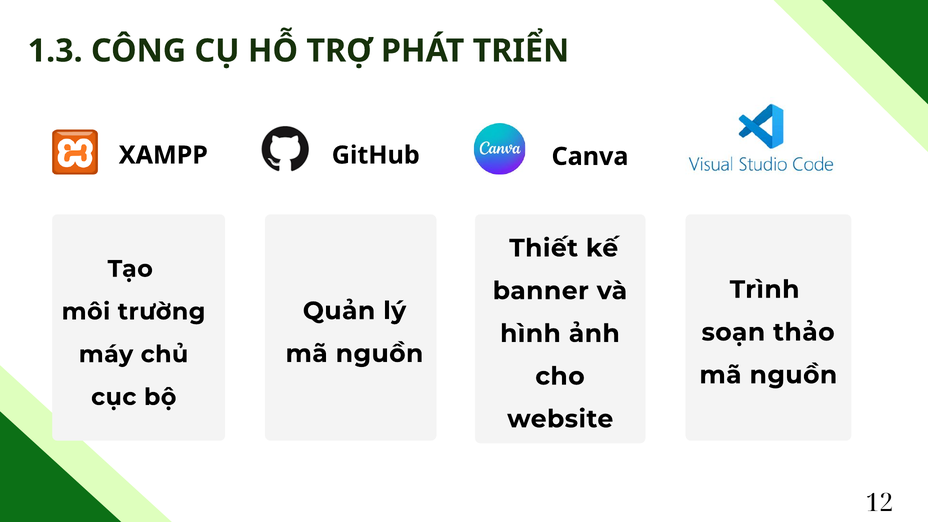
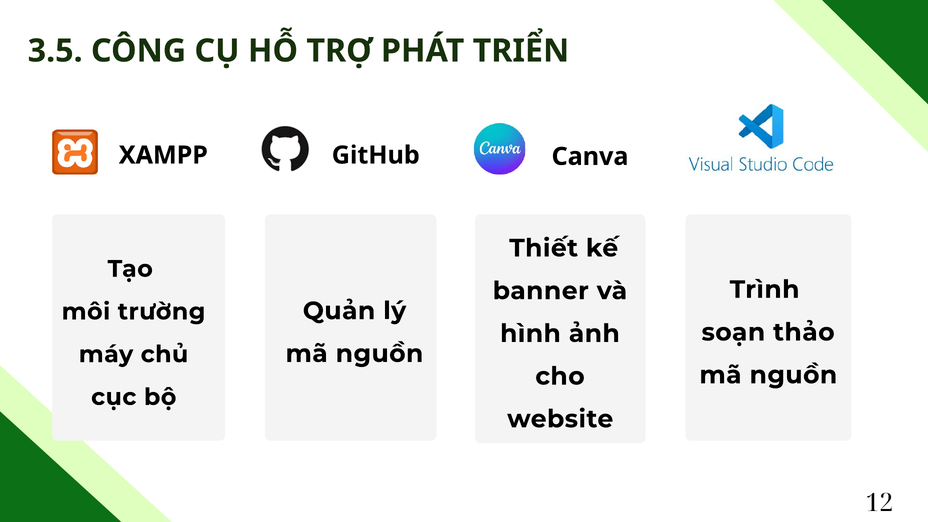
1.3: 1.3 -> 3.5 (55, 51)
